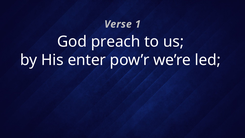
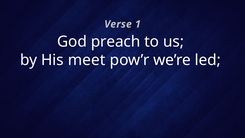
enter: enter -> meet (87, 60)
